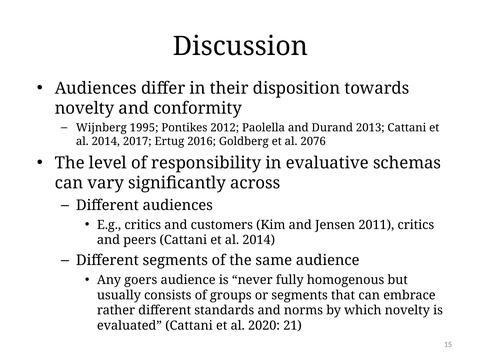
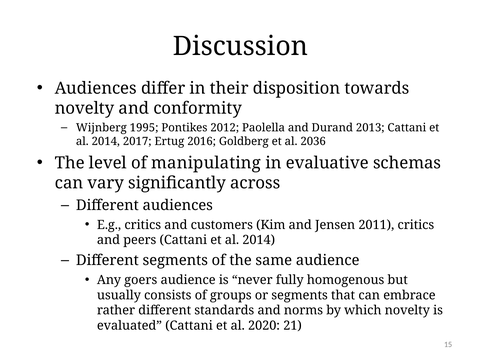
2076: 2076 -> 2036 (313, 141)
responsibility: responsibility -> manipulating (206, 163)
